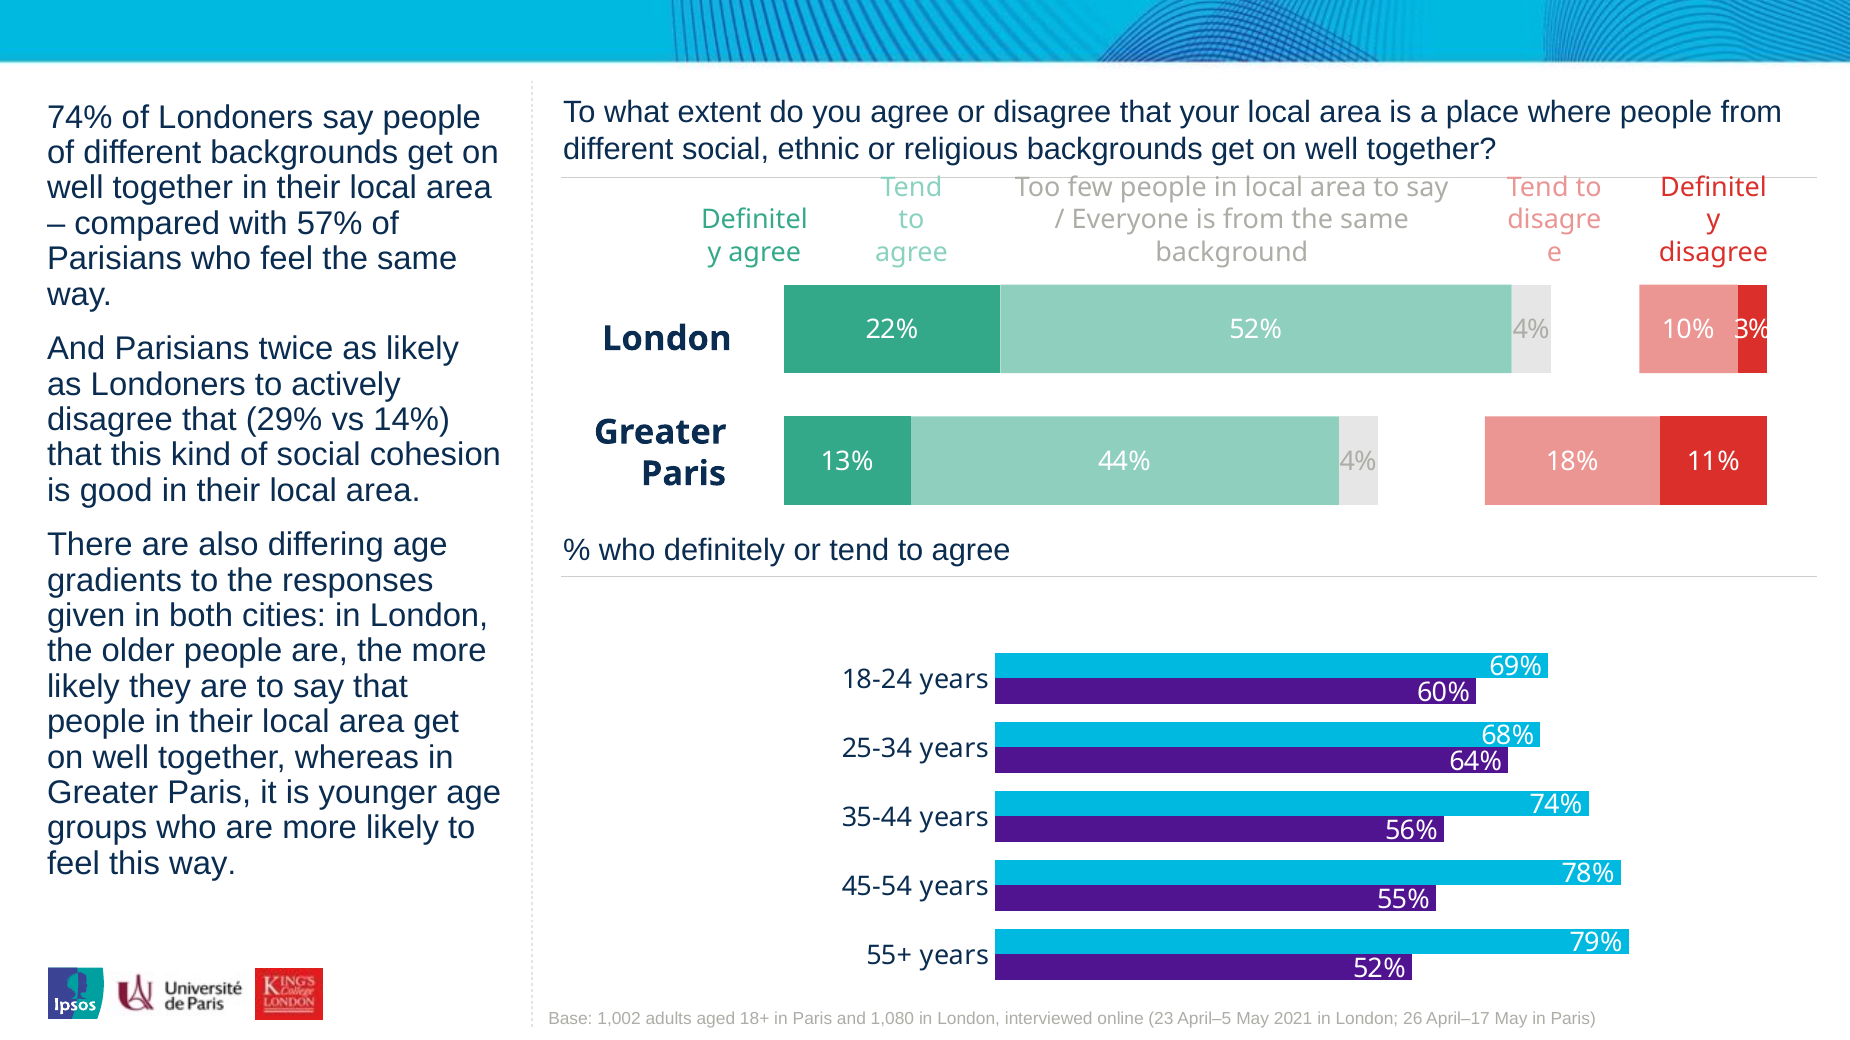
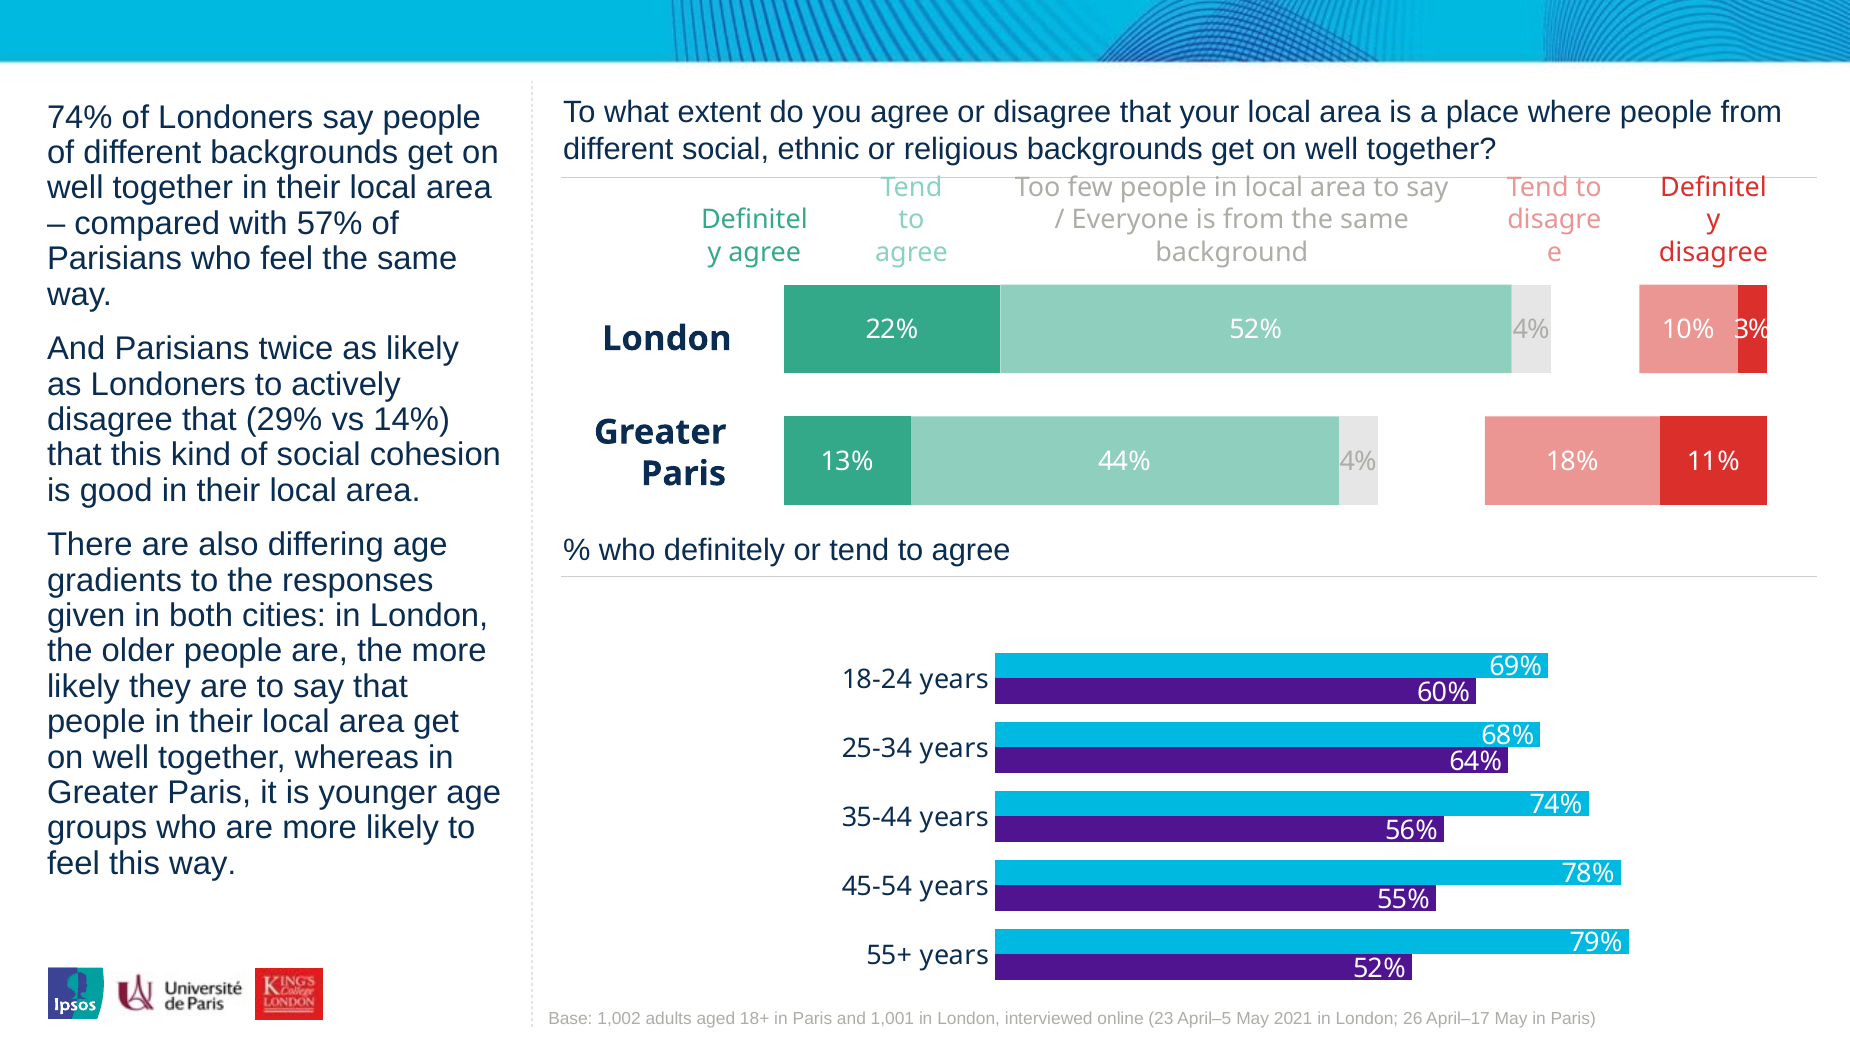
1,080: 1,080 -> 1,001 (892, 1019)
